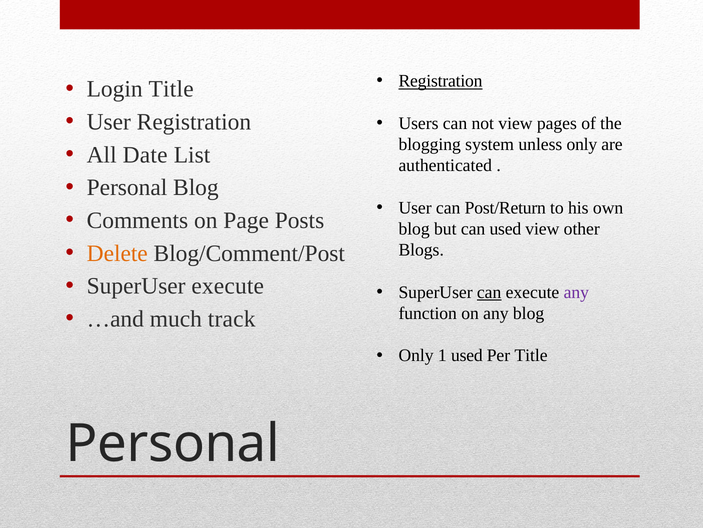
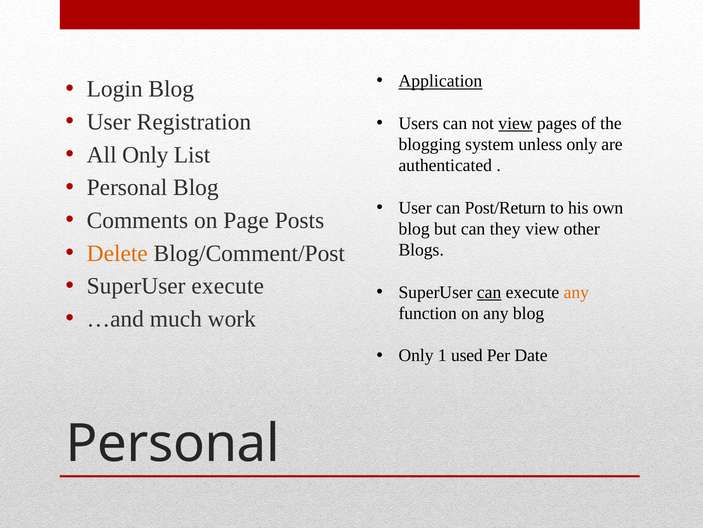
Registration: Registration -> Application (440, 81)
Login Title: Title -> Blog (171, 89)
view underline: none -> present (515, 123)
All Date: Date -> Only (145, 155)
can used: used -> they (505, 229)
any colour: purple -> orange (576, 292)
track: track -> work (232, 319)
Per Title: Title -> Date (531, 355)
